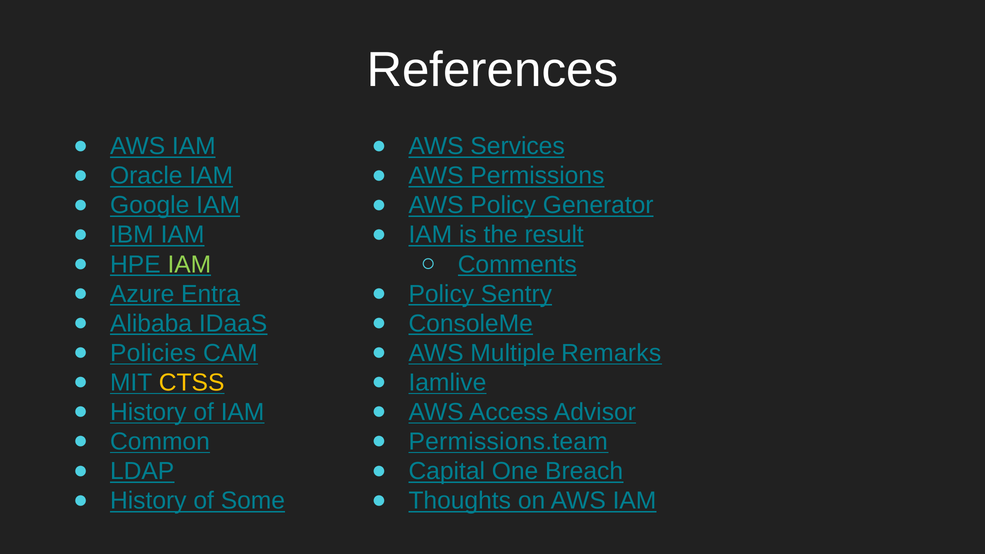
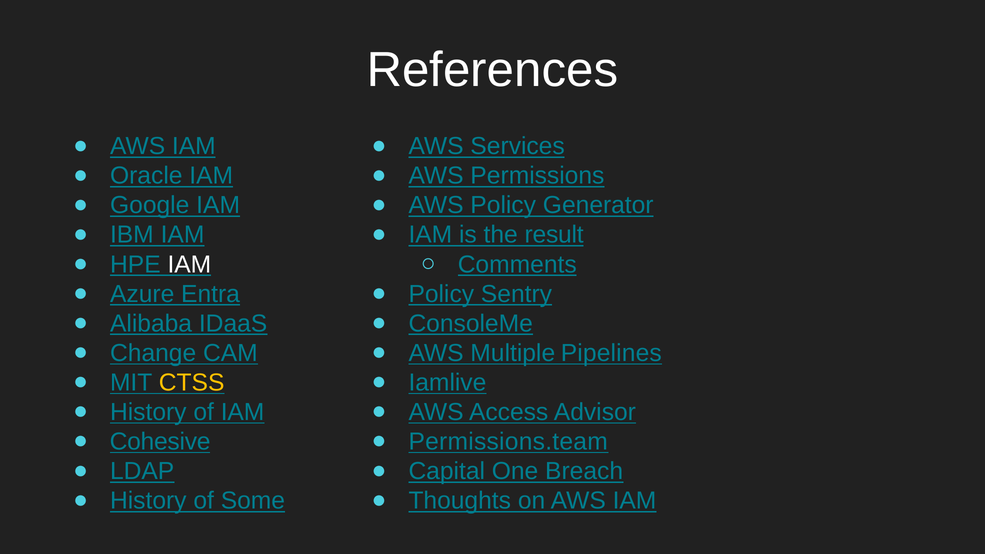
IAM colour: light green -> white (189, 264)
Policies: Policies -> Change (153, 353)
Remarks: Remarks -> Pipelines (611, 353)
Common: Common -> Cohesive (160, 442)
